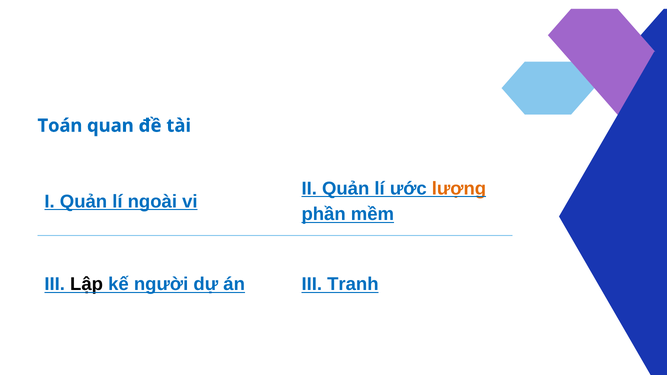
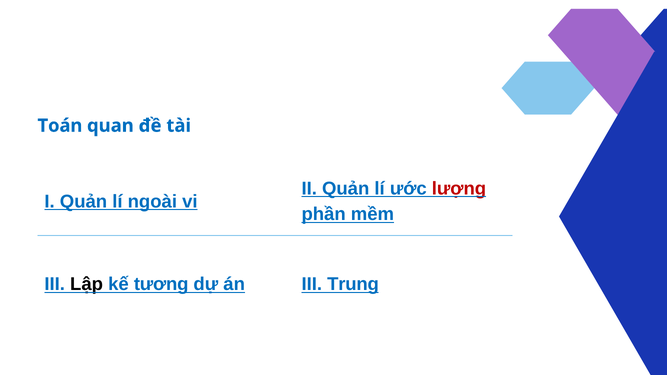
lượng colour: orange -> red (459, 189)
người: người -> tương (161, 284)
Tranh: Tranh -> Trung (353, 284)
